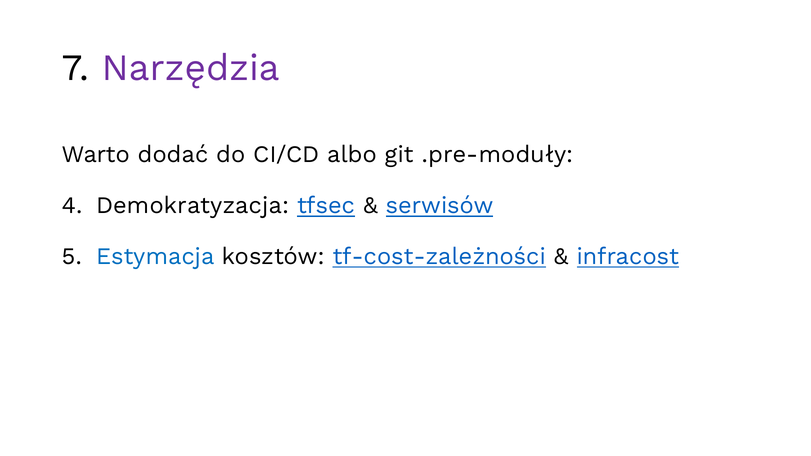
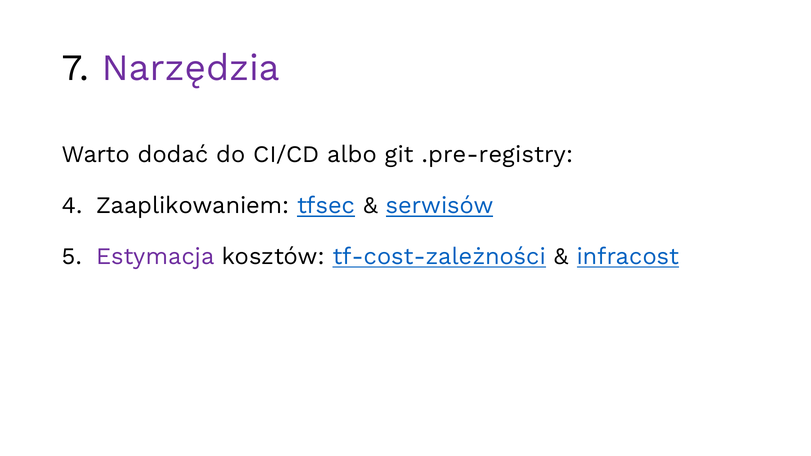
.pre-moduły: .pre-moduły -> .pre-registry (497, 154)
Demokratyzacja: Demokratyzacja -> Zaaplikowaniem (193, 205)
Estymacja colour: blue -> purple (155, 256)
